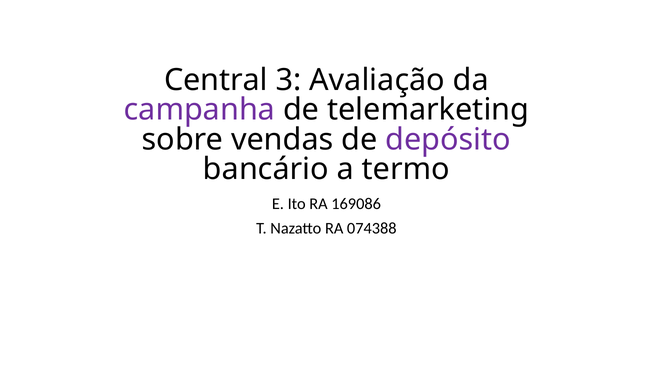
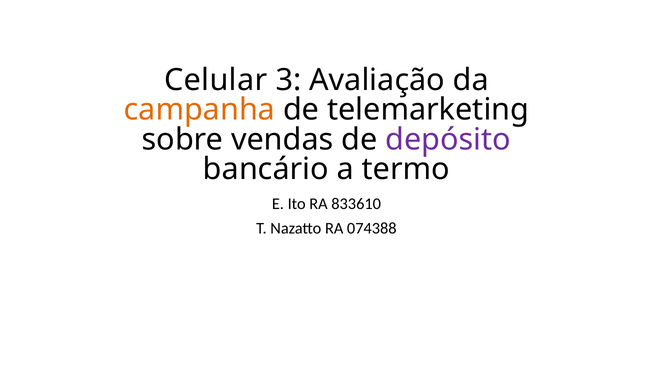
Central: Central -> Celular (216, 80)
campanha colour: purple -> orange (199, 110)
169086: 169086 -> 833610 (356, 204)
